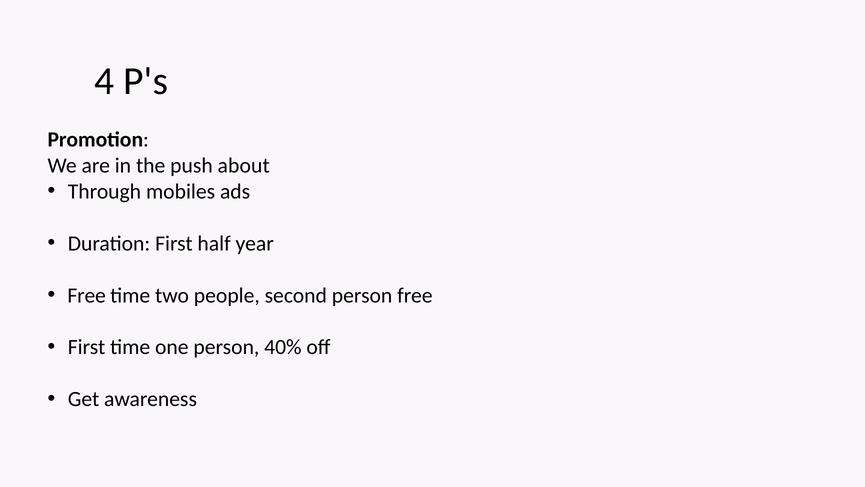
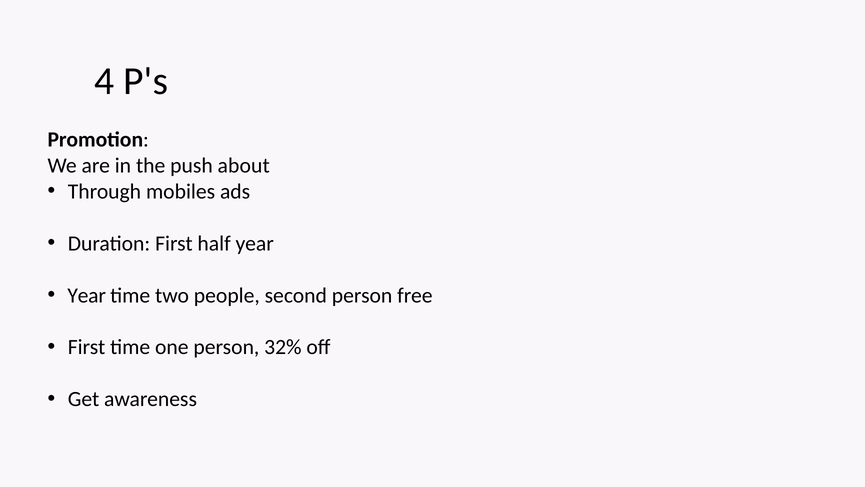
Free: Free -> Year (87, 295)
40%: 40% -> 32% (283, 347)
